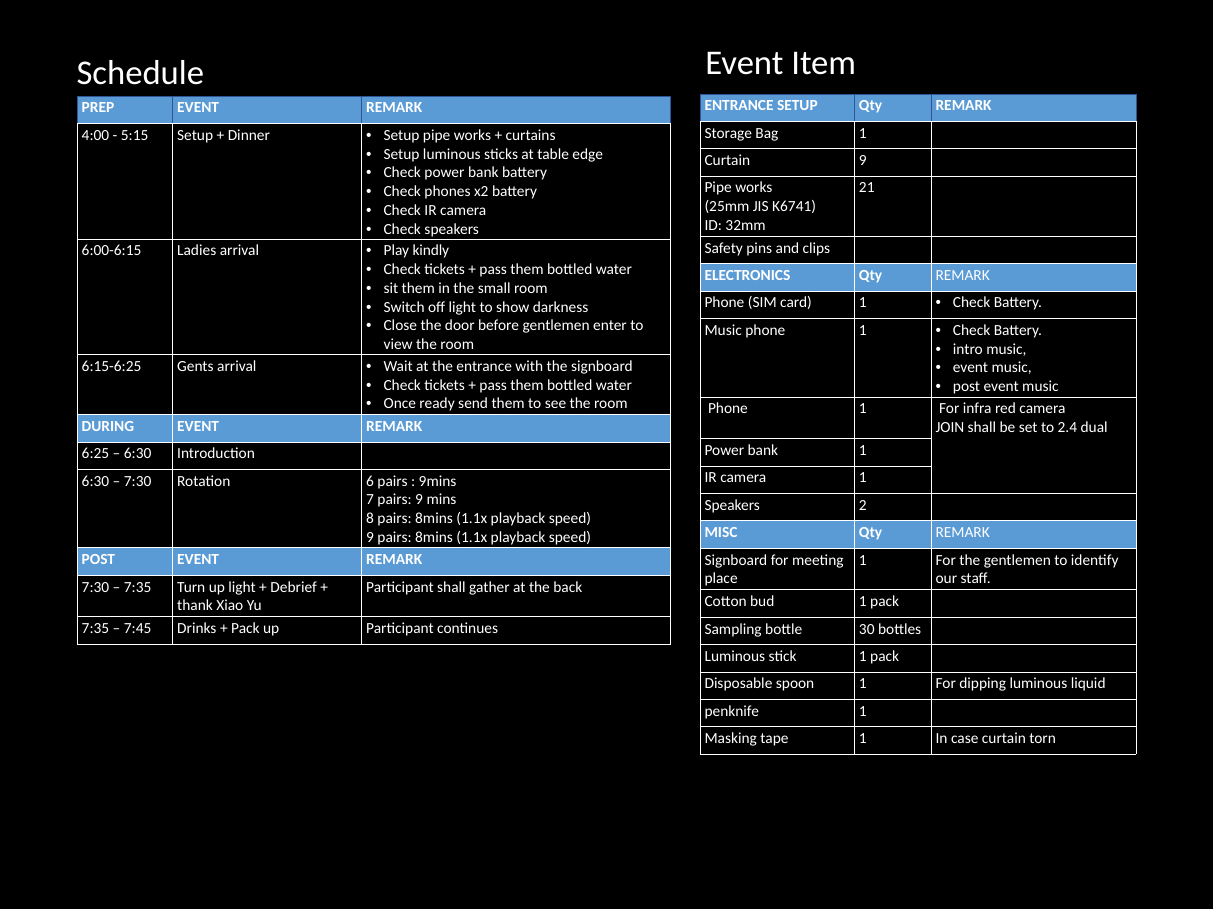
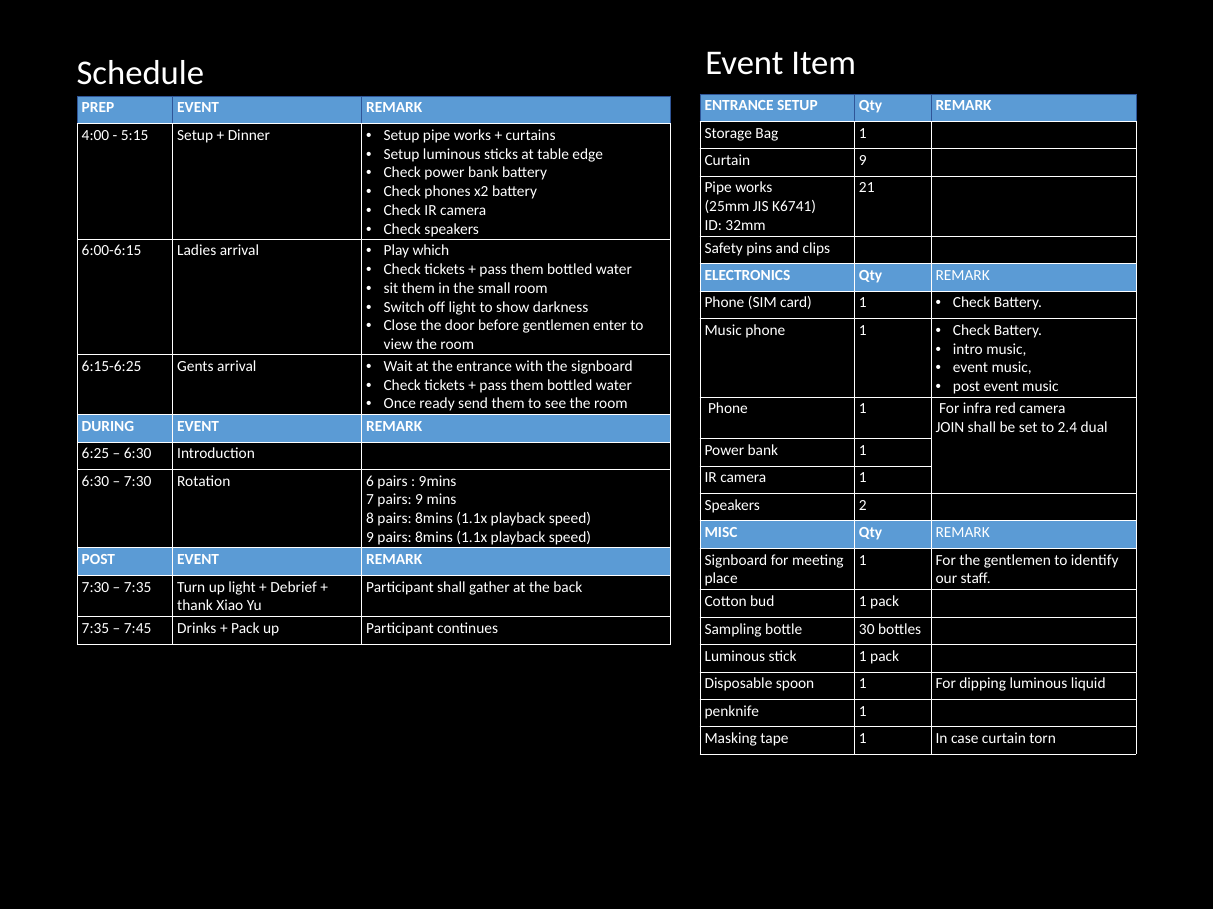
kindly: kindly -> which (431, 251)
